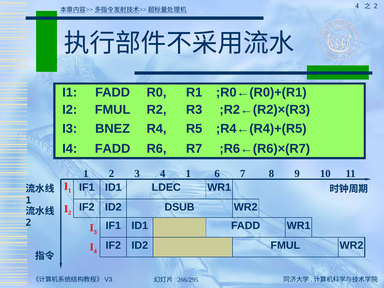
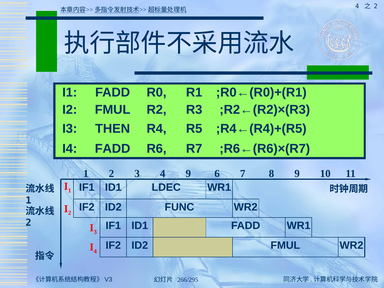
BNEZ: BNEZ -> THEN (113, 129)
3 4 1: 1 -> 9 (188, 174)
DSUB: DSUB -> FUNC (179, 207)
